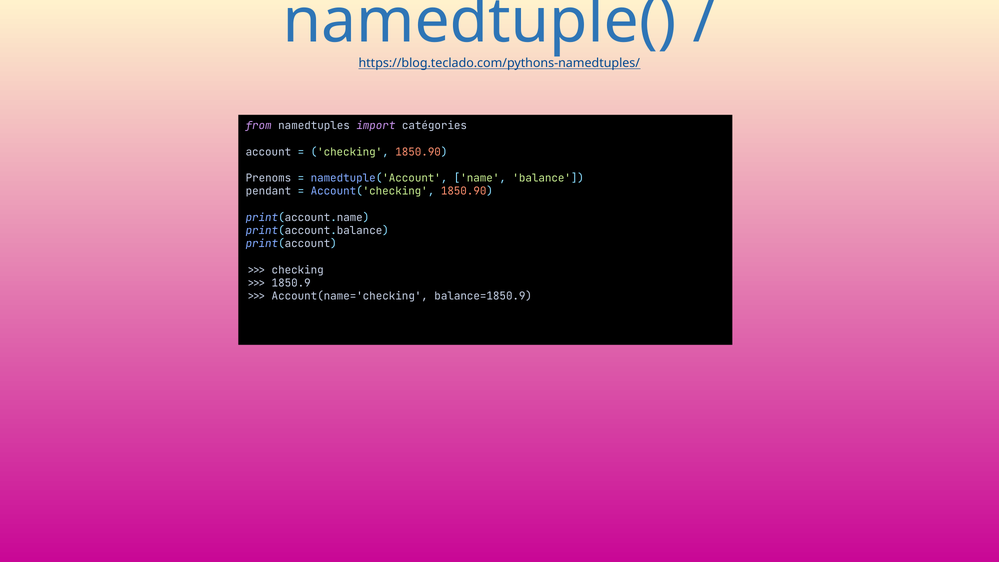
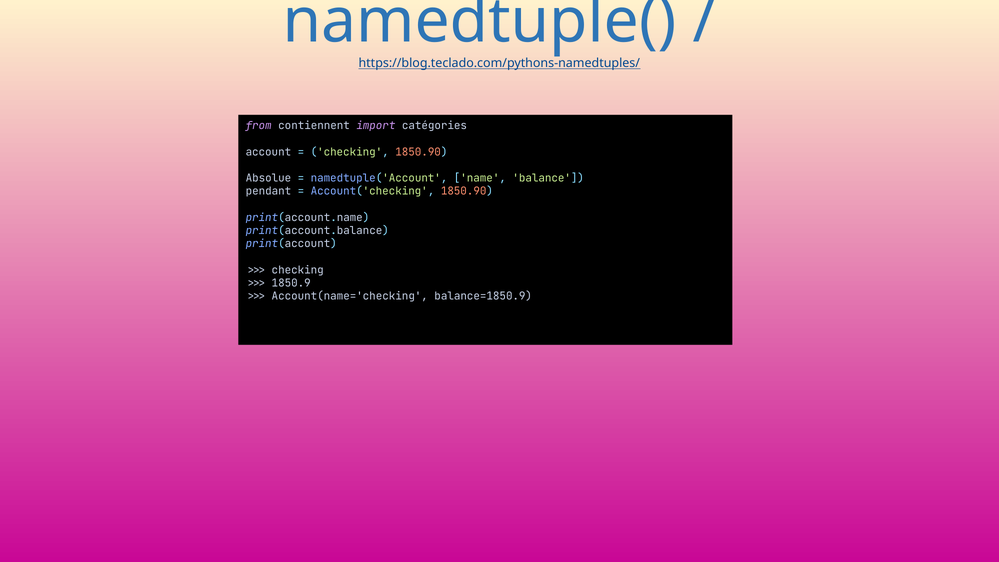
namedtuples: namedtuples -> contiennent (314, 126)
Prenoms: Prenoms -> Absolue (268, 178)
